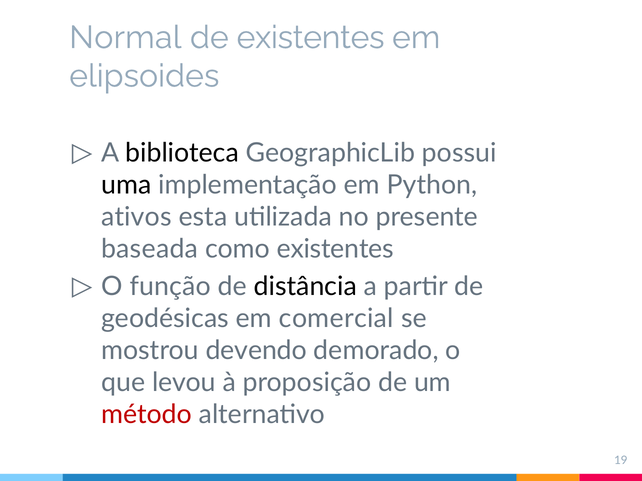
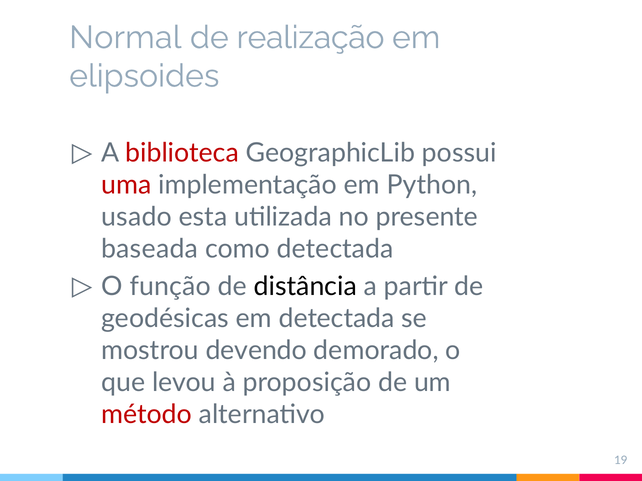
de existentes: existentes -> realização (311, 38)
biblioteca colour: black -> red (182, 153)
uma colour: black -> red (126, 185)
ativos: ativos -> usado (137, 217)
como existentes: existentes -> detectada (335, 249)
em comercial: comercial -> detectada (337, 319)
